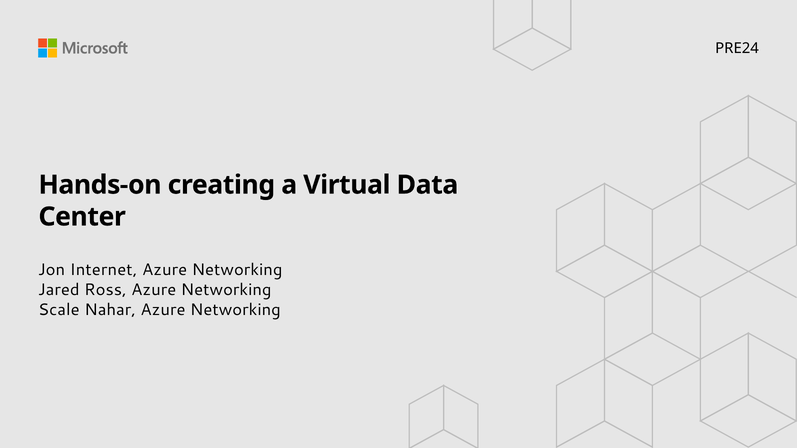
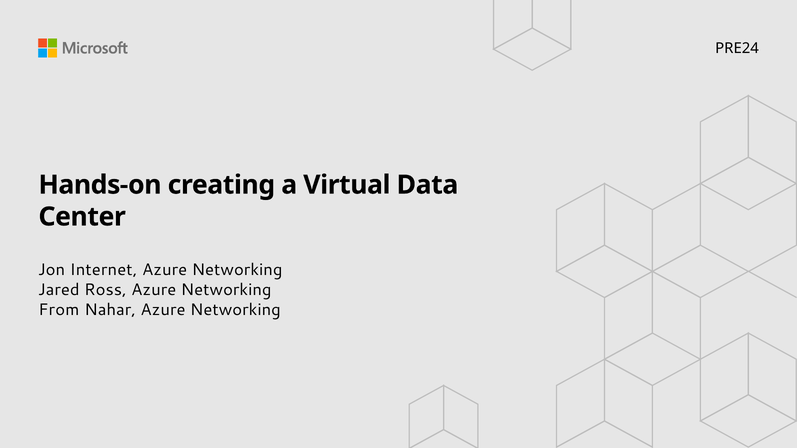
Scale: Scale -> From (59, 310)
